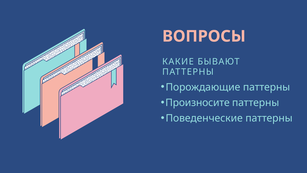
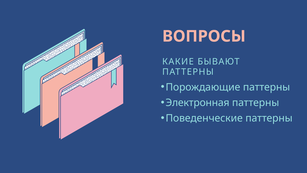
Произносите: Произносите -> Электронная (198, 103)
